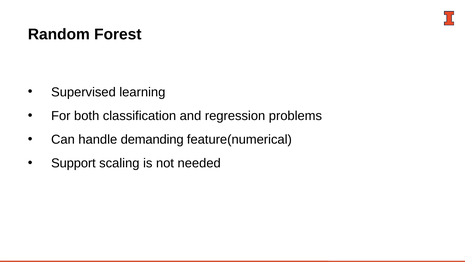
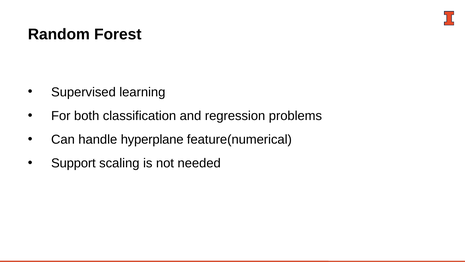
demanding: demanding -> hyperplane (152, 139)
